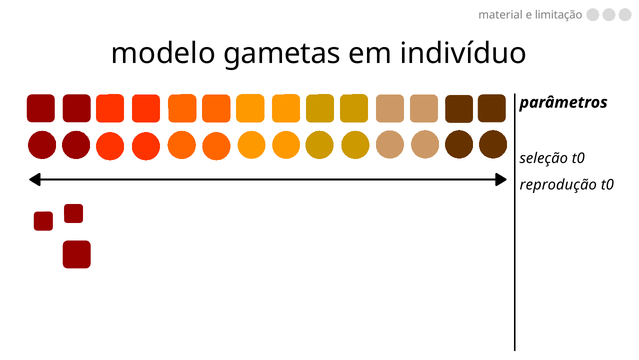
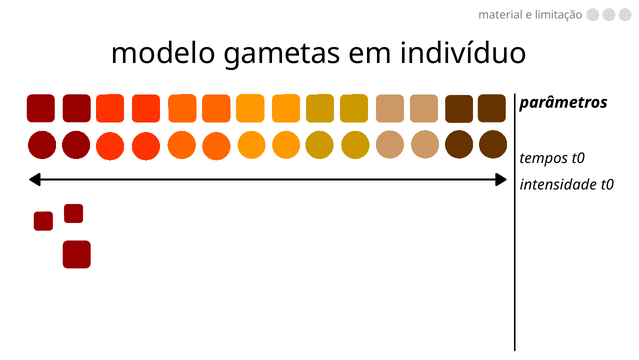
seleção: seleção -> tempos (544, 158)
reprodução: reprodução -> intensidade (558, 184)
